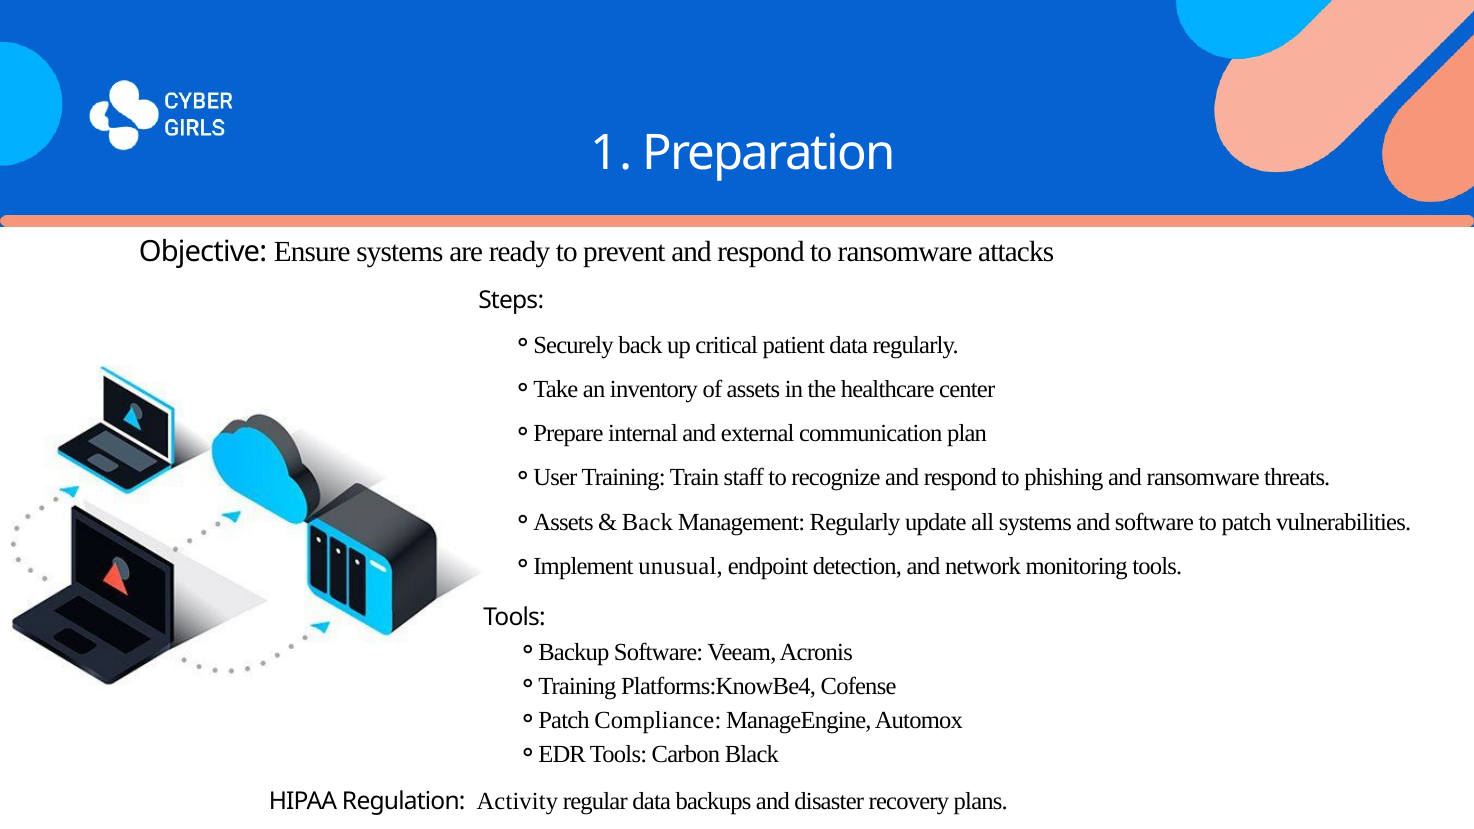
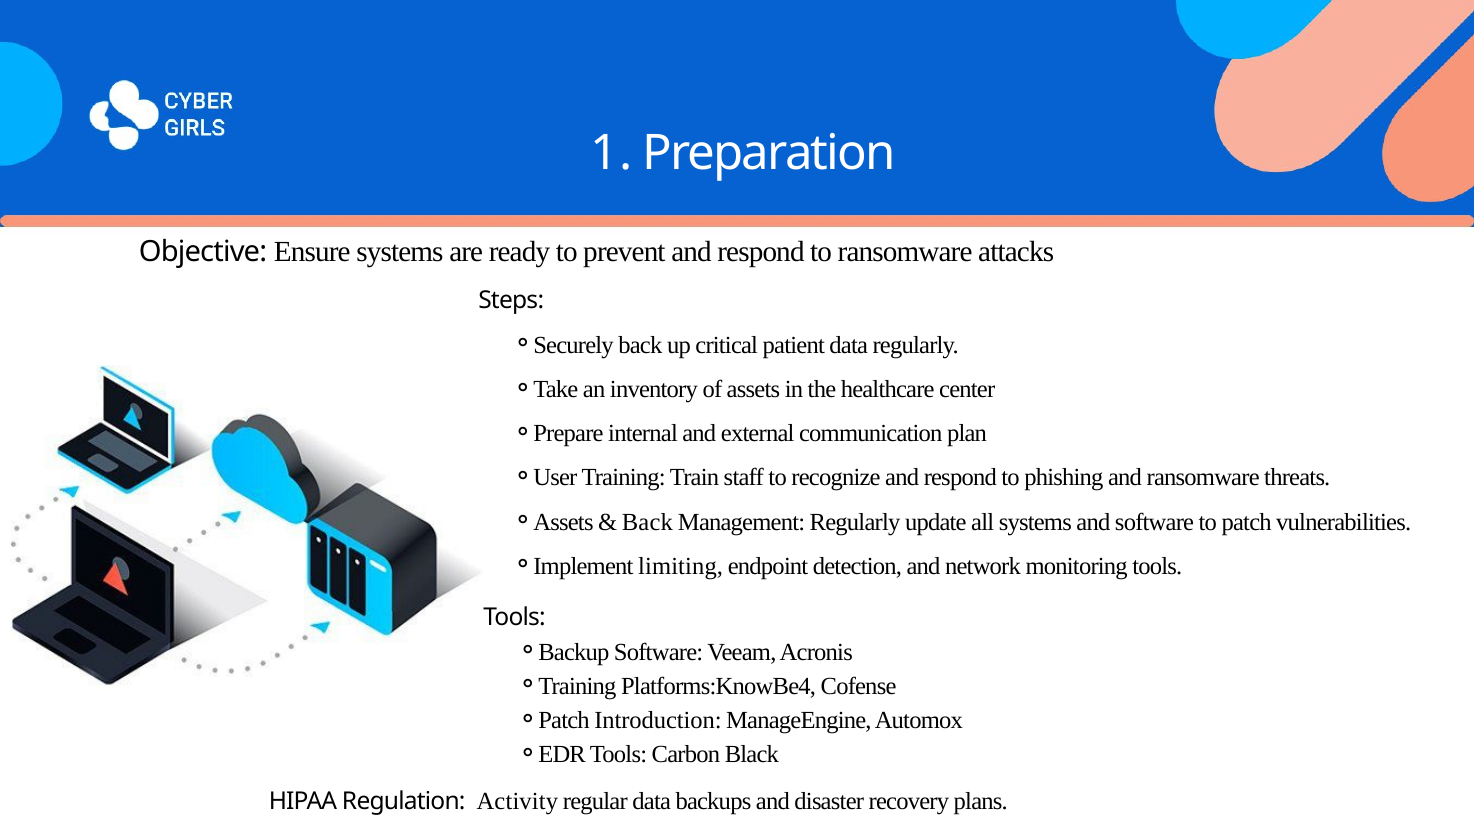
unusual: unusual -> limiting (681, 566)
Compliance: Compliance -> Introduction (658, 720)
